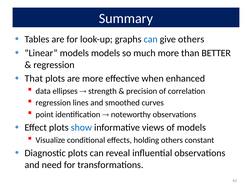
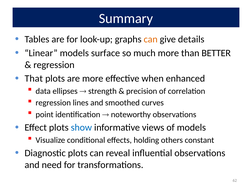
can colour: blue -> orange (151, 39)
give others: others -> details (191, 39)
models models: models -> surface (106, 53)
